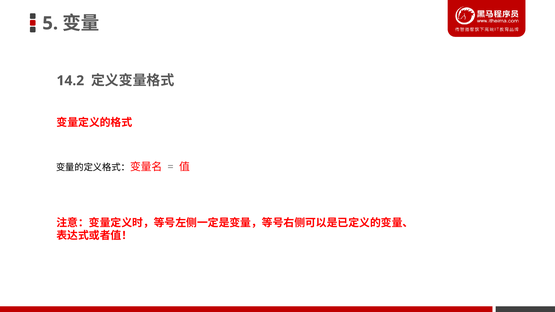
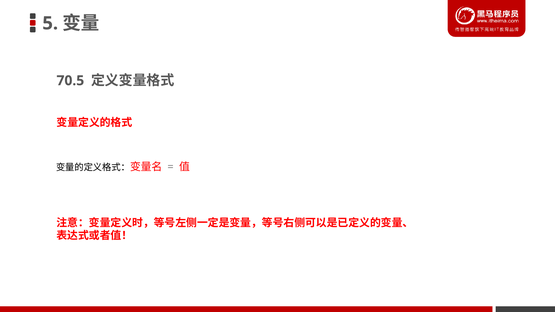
14.2: 14.2 -> 70.5 (70, 81)
